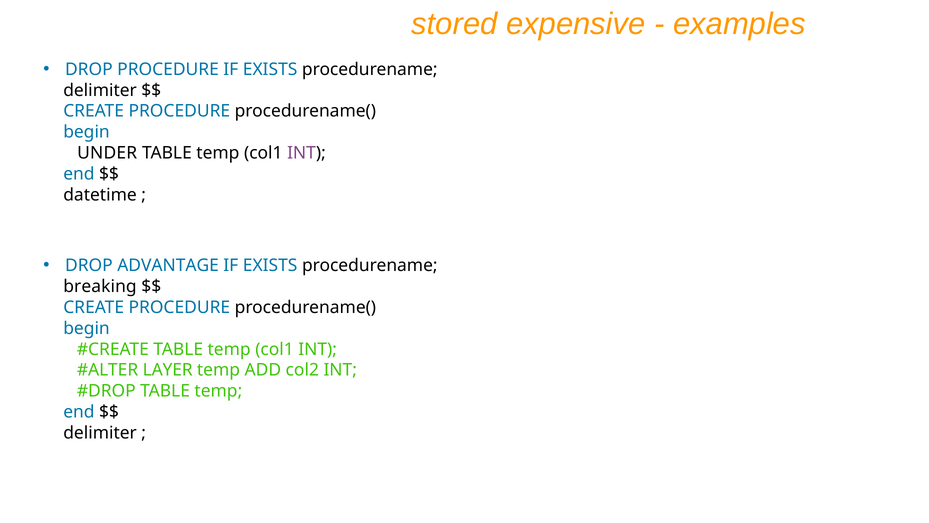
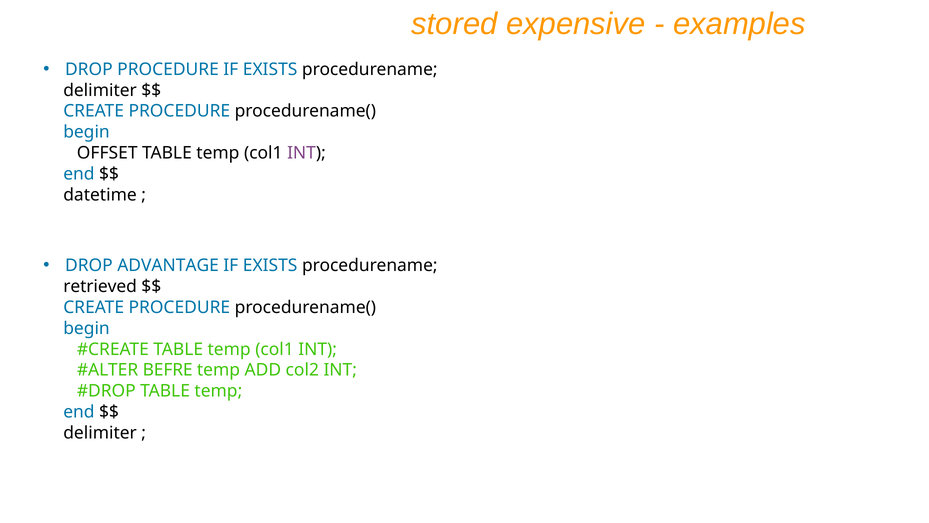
UNDER: UNDER -> OFFSET (107, 153)
breaking: breaking -> retrieved (100, 286)
LAYER: LAYER -> BEFRE (168, 370)
